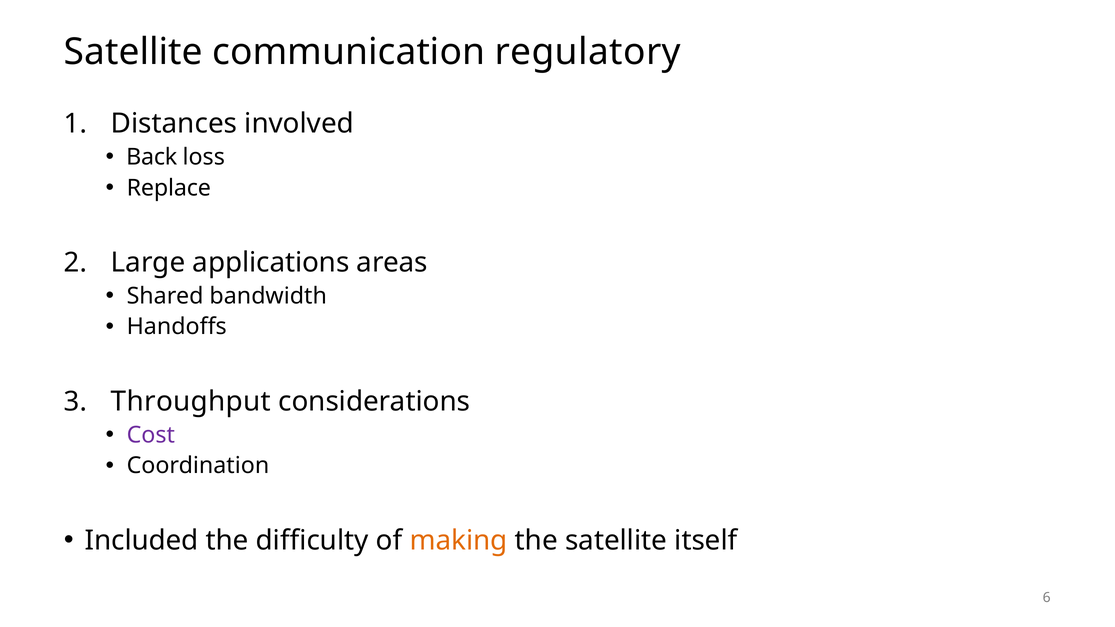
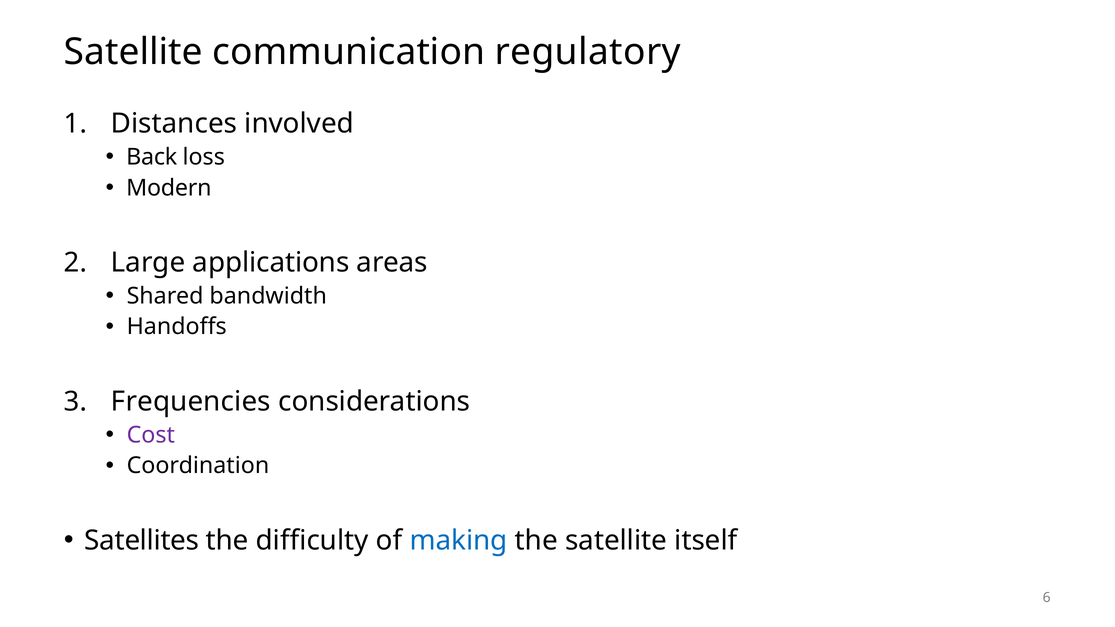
Replace: Replace -> Modern (169, 188)
Throughput: Throughput -> Frequencies (191, 402)
Included: Included -> Satellites (142, 541)
making colour: orange -> blue (459, 541)
